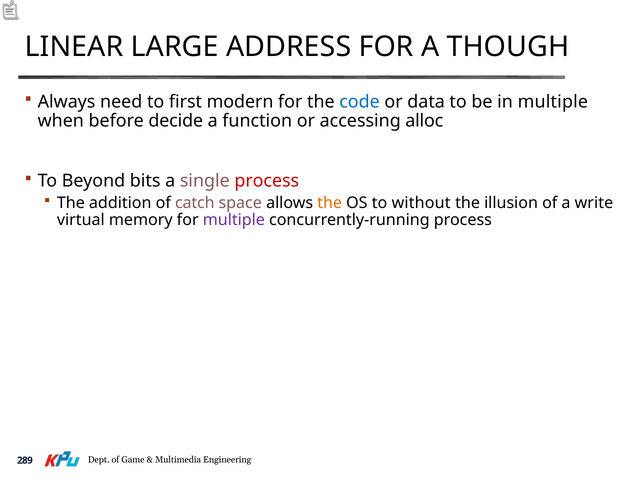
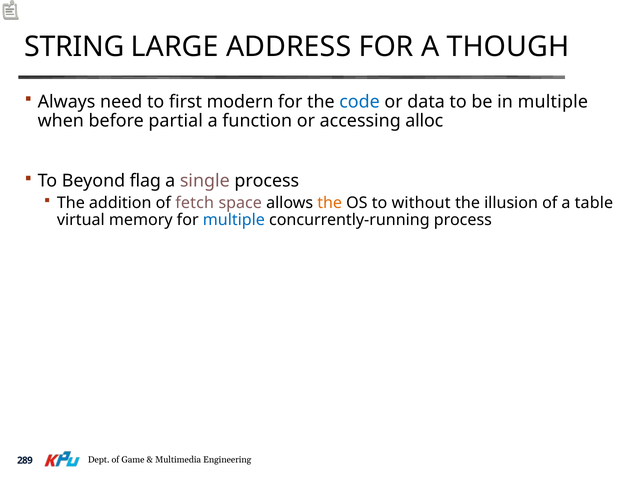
LINEAR: LINEAR -> STRING (74, 47)
decide: decide -> partial (176, 121)
bits: bits -> flag (145, 181)
process colour: red -> black (267, 181)
catch: catch -> fetch (195, 203)
write: write -> table (594, 203)
multiple colour: purple -> blue (234, 220)
